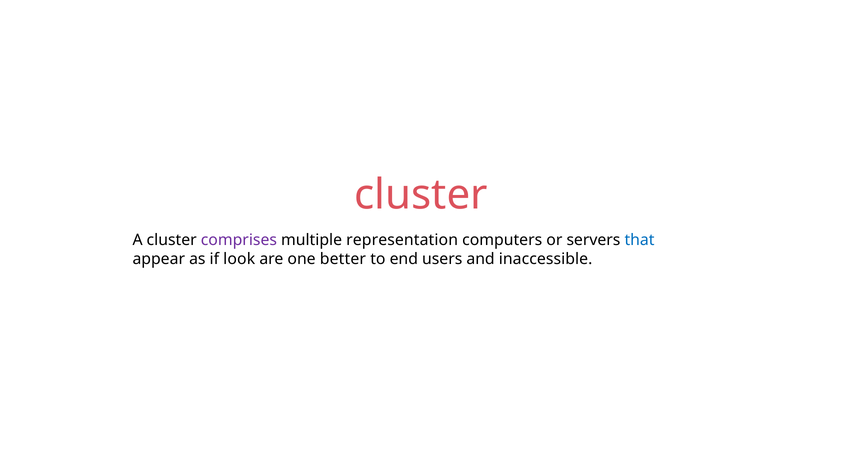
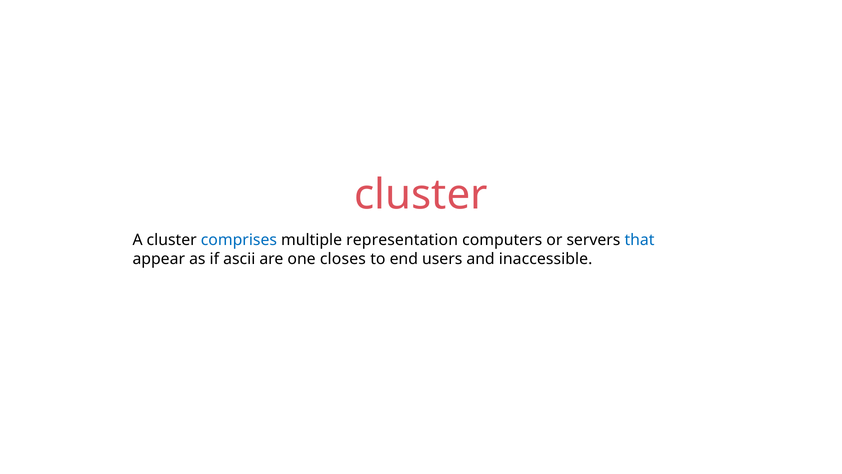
comprises colour: purple -> blue (239, 240)
look: look -> ascii (239, 259)
better: better -> closes (343, 259)
